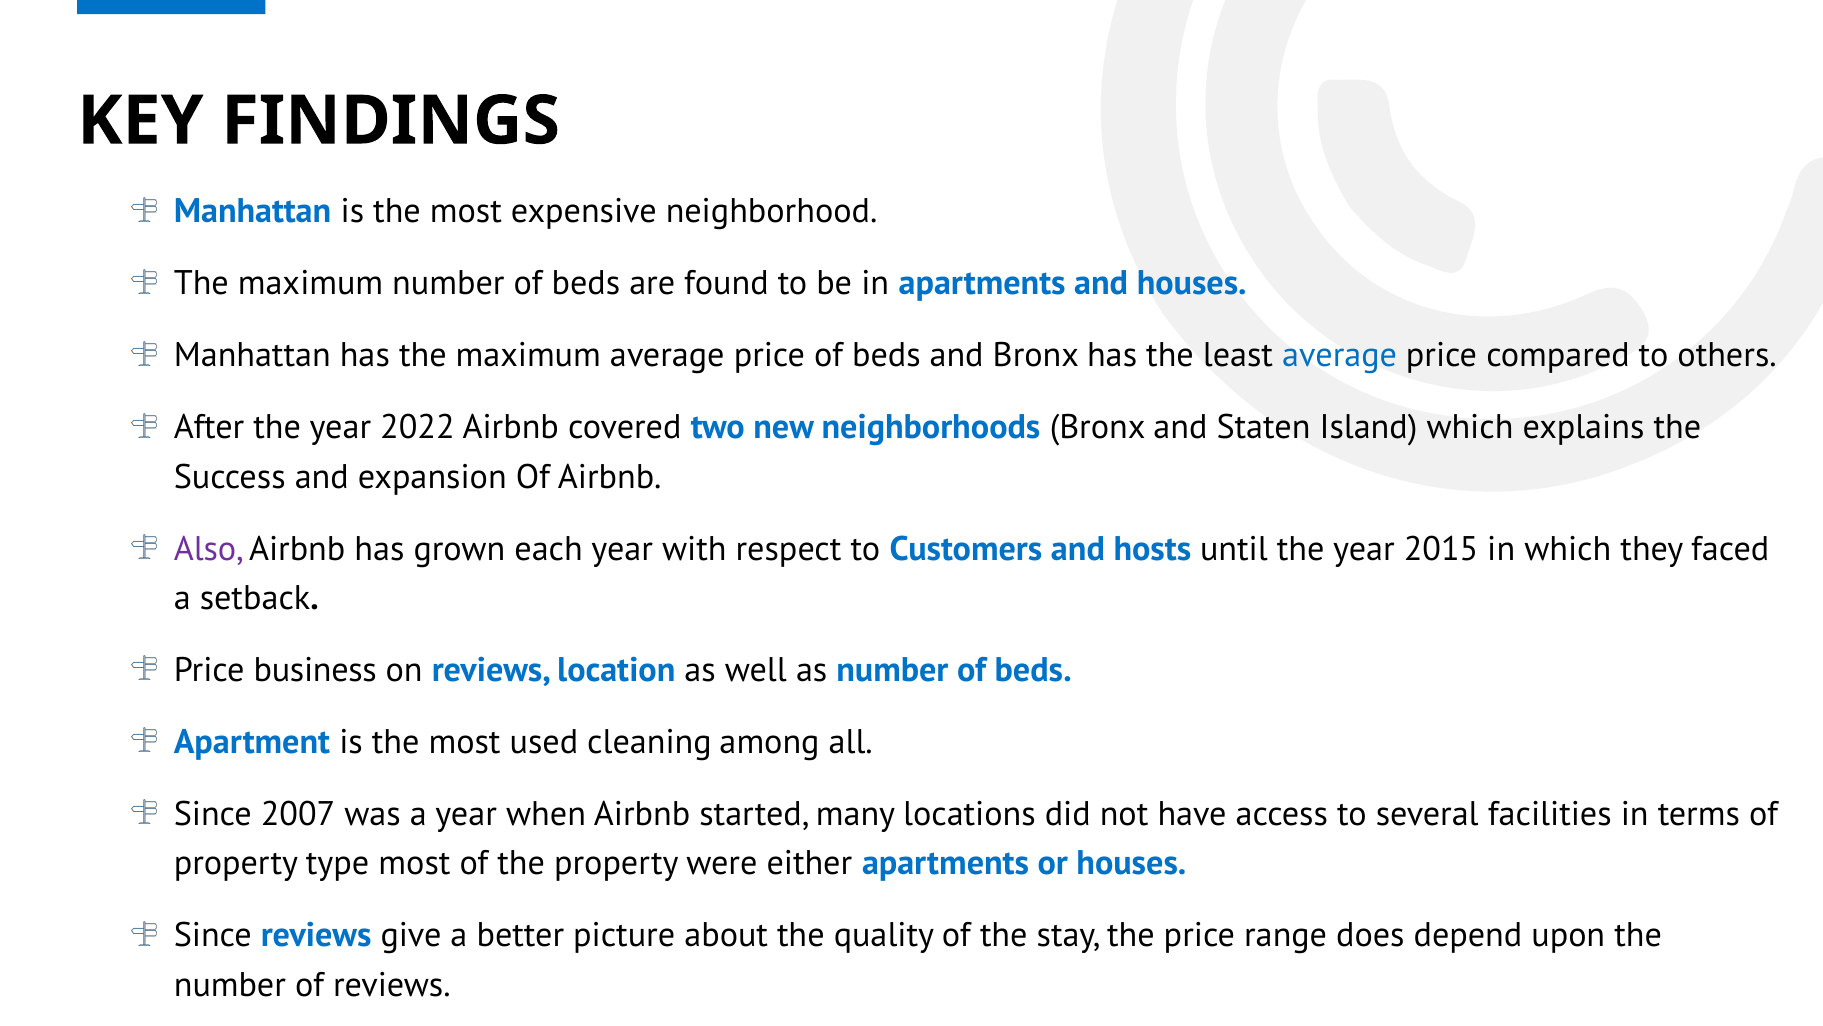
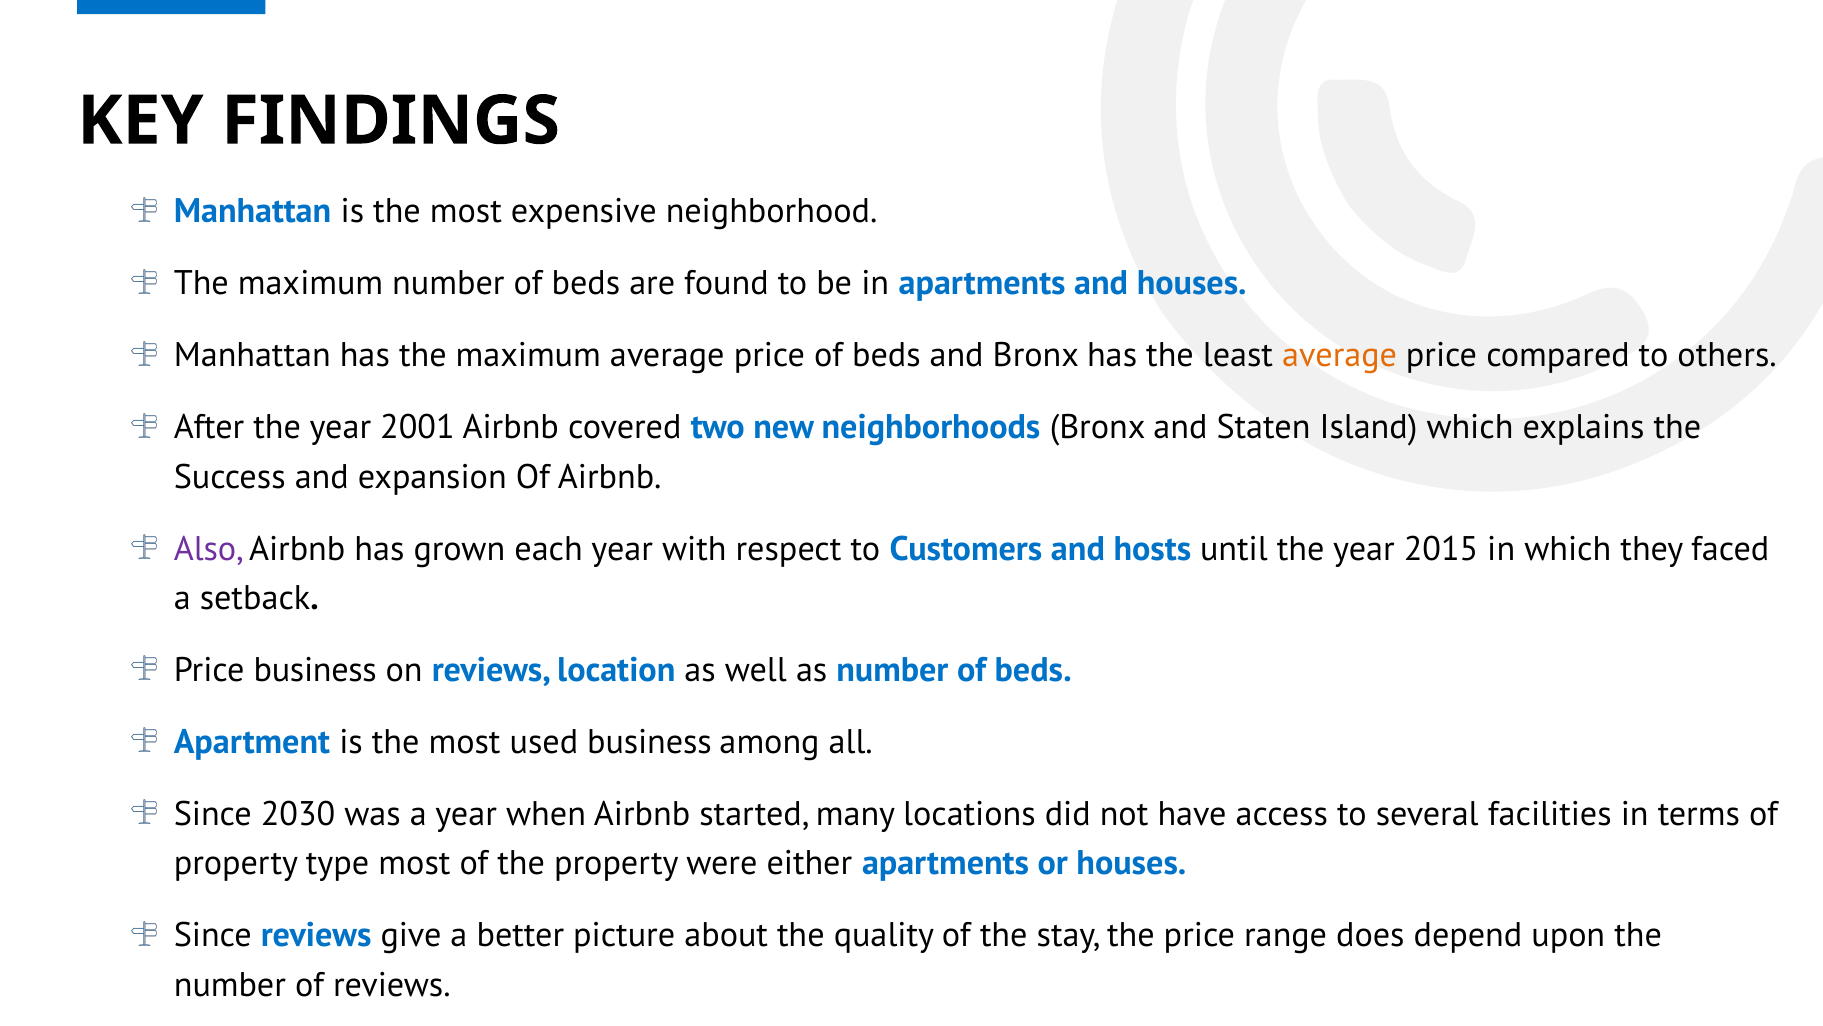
average colour: blue -> orange (1340, 355)
2022: 2022 -> 2001 (417, 427)
used cleaning: cleaning -> business (649, 742)
2007: 2007 -> 2030 (298, 814)
